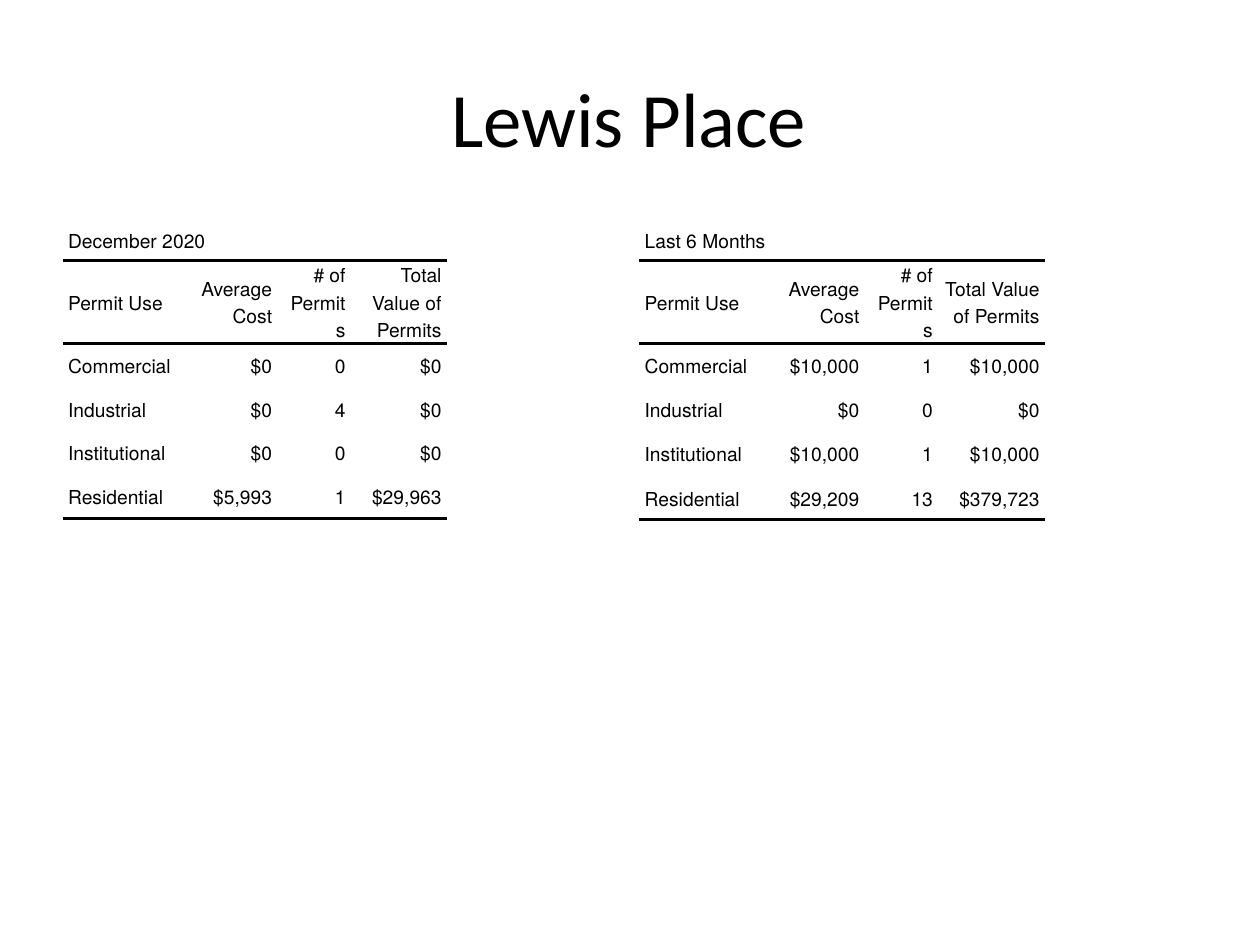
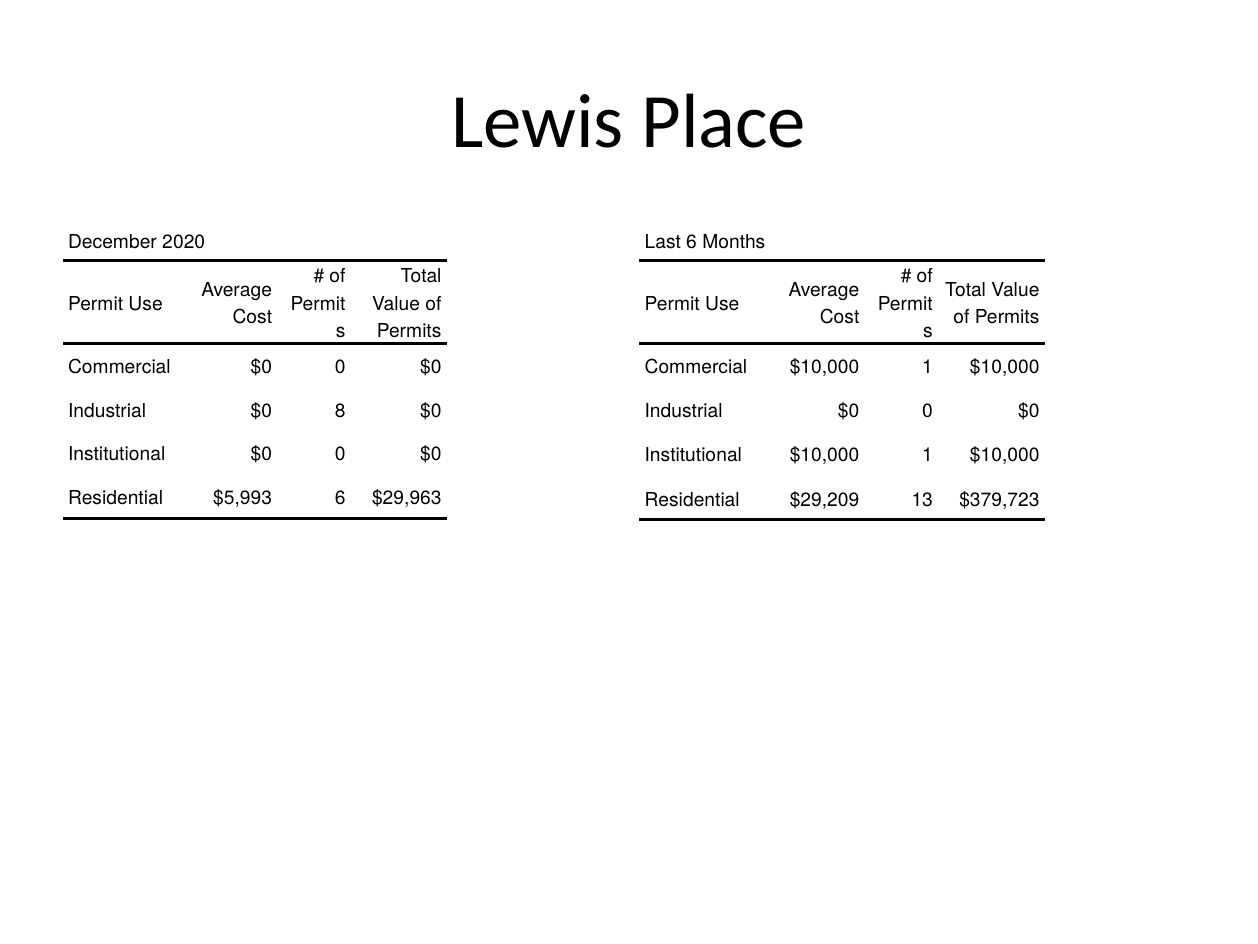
4: 4 -> 8 (340, 411)
$5,993 1: 1 -> 6 (340, 498)
